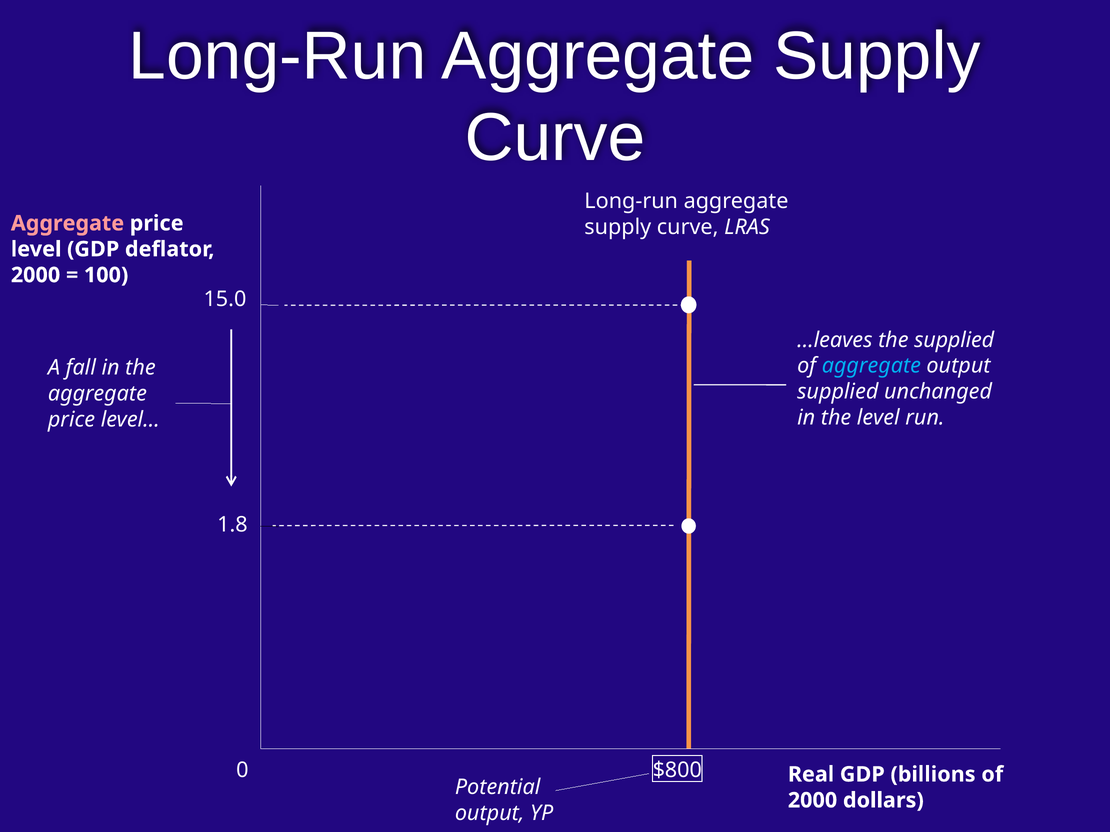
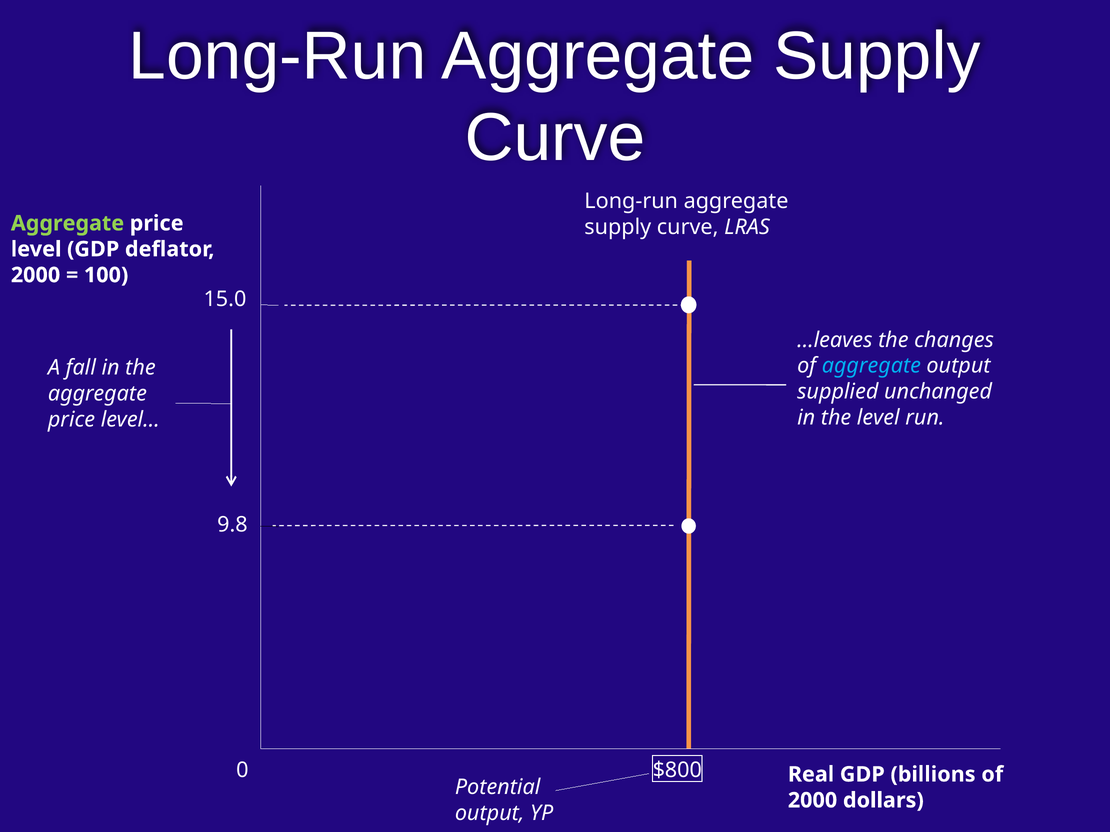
Aggregate colour: pink -> light green (68, 223)
the supplied: supplied -> changes (954, 340)
1.8: 1.8 -> 9.8 (232, 525)
